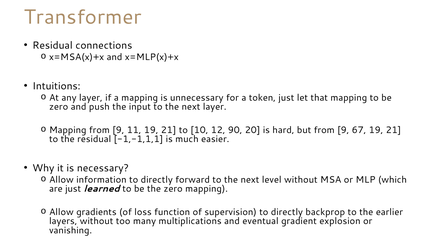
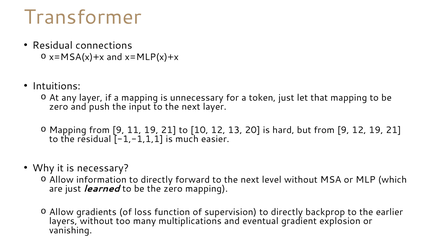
90: 90 -> 13 (235, 130)
9 67: 67 -> 12 (359, 130)
